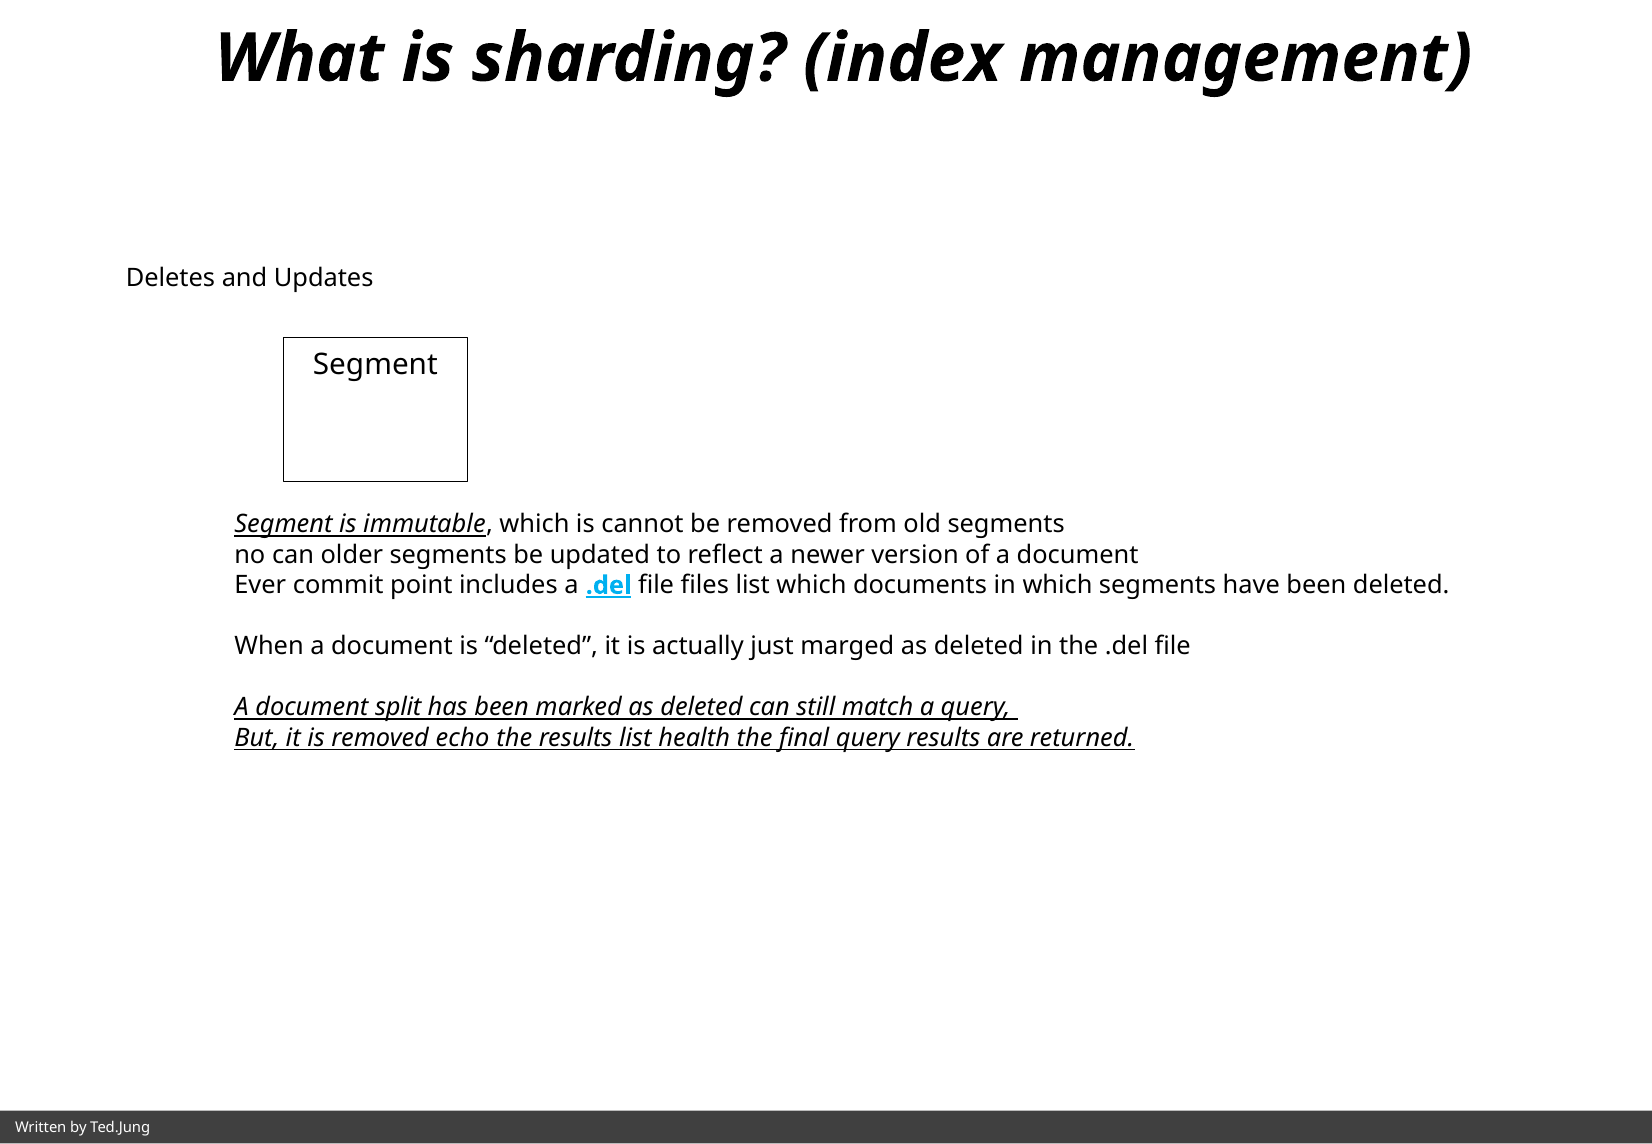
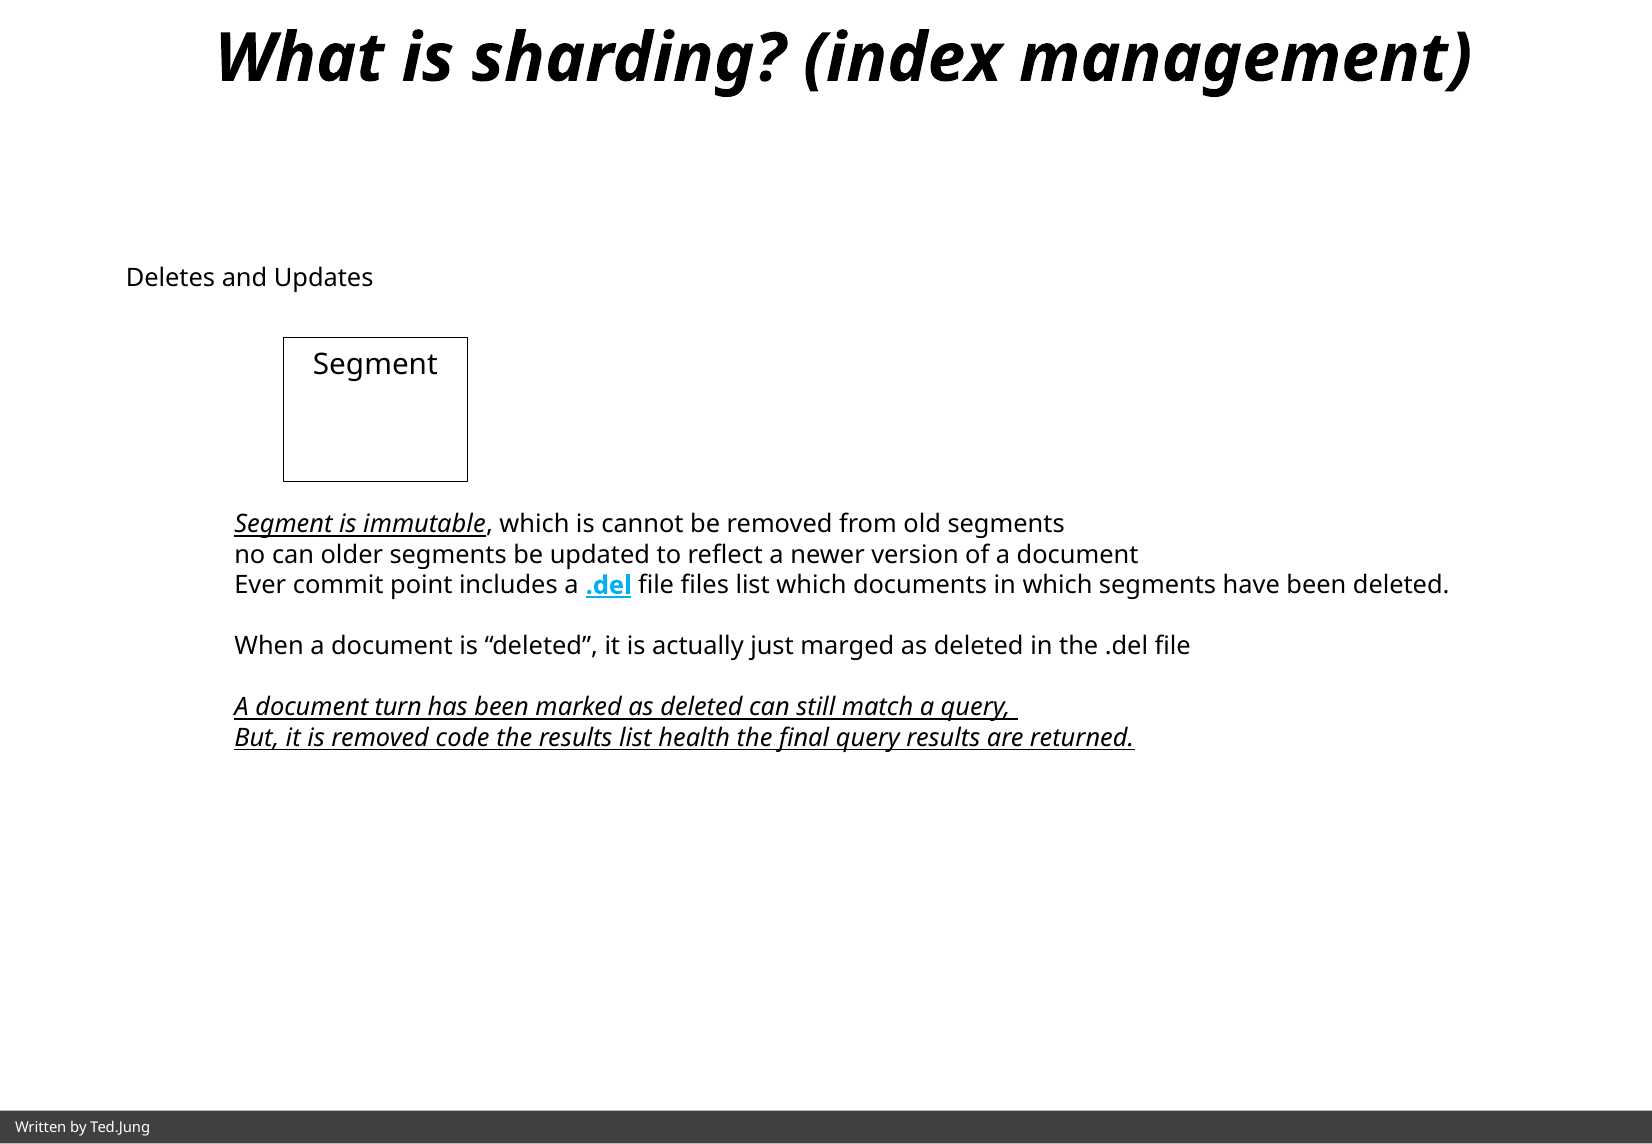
split: split -> turn (398, 707)
echo: echo -> code (462, 738)
